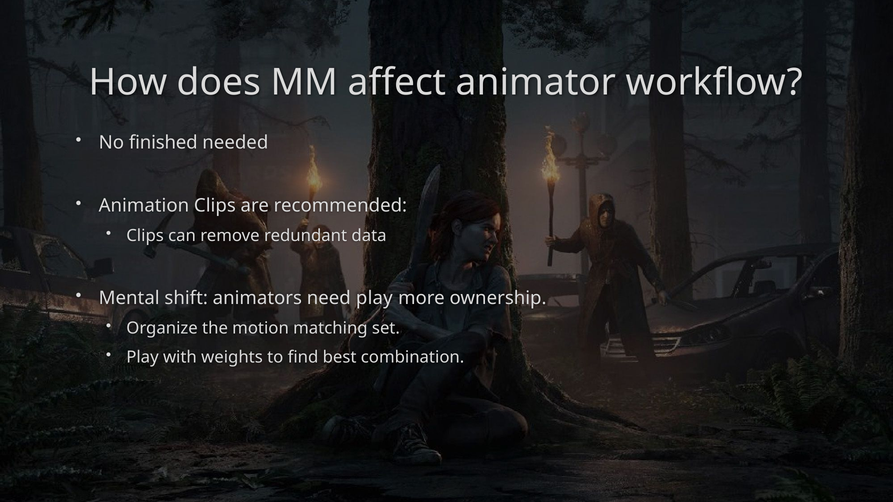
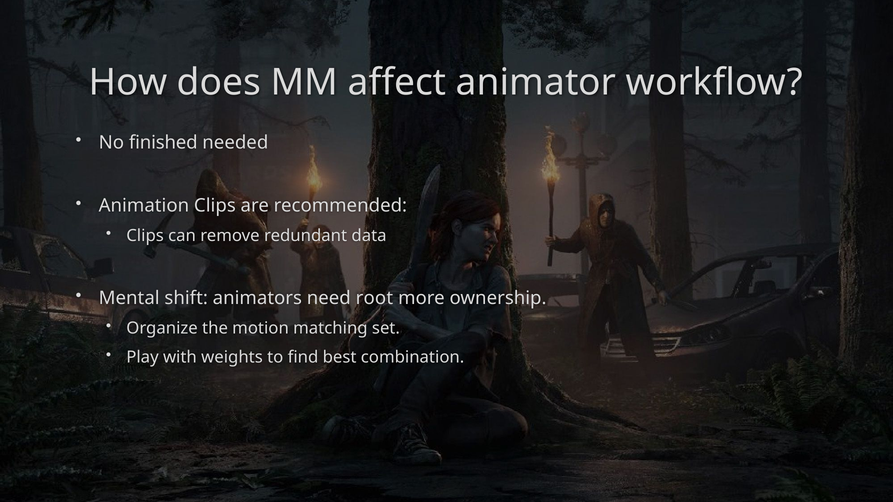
need play: play -> root (374, 298)
